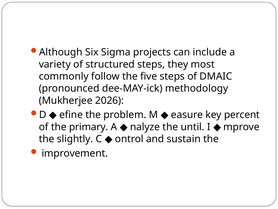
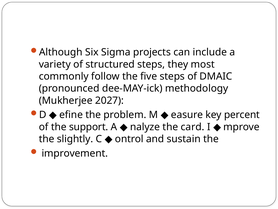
2026: 2026 -> 2027 (109, 100)
primary: primary -> support (89, 127)
until: until -> card (193, 127)
